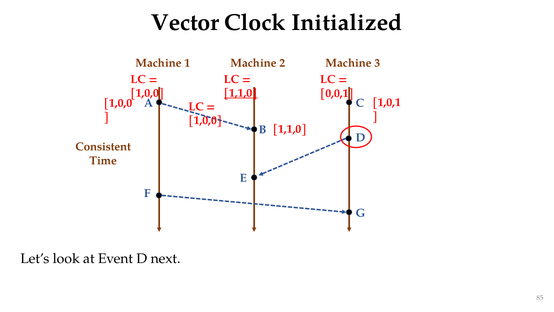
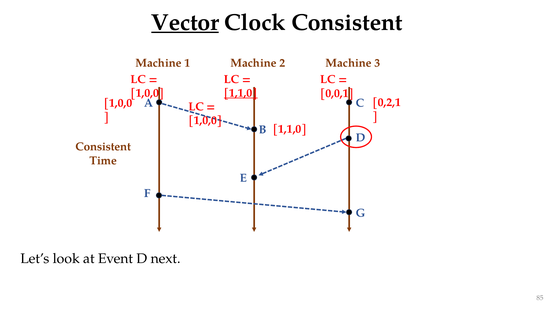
Vector underline: none -> present (185, 22)
Clock Initialized: Initialized -> Consistent (347, 22)
1,0,1: 1,0,1 -> 0,2,1 (387, 102)
